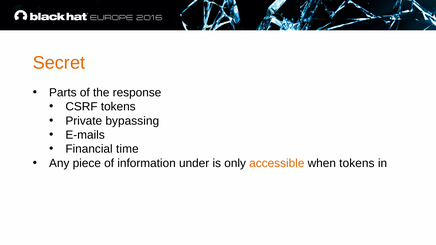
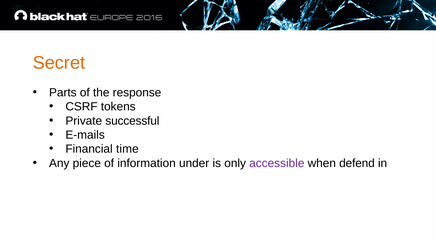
bypassing: bypassing -> successful (132, 121)
accessible colour: orange -> purple (277, 163)
when tokens: tokens -> defend (357, 163)
